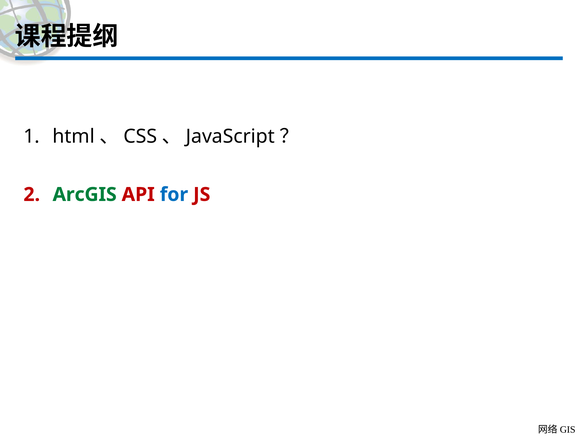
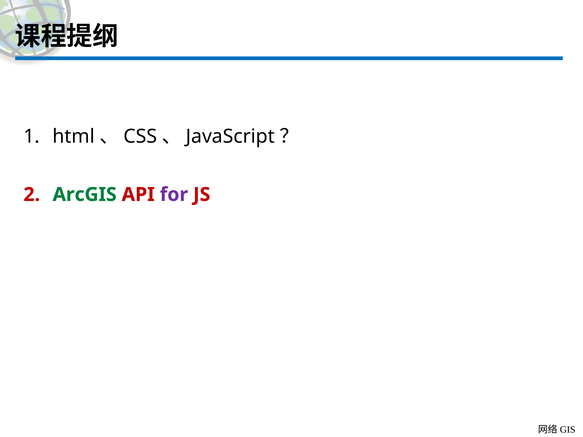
for colour: blue -> purple (174, 195)
